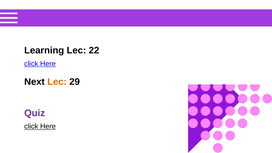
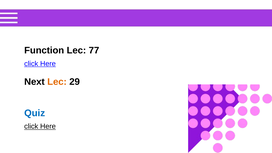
Learning: Learning -> Function (44, 50)
22: 22 -> 77 (94, 50)
Quiz colour: purple -> blue (35, 113)
